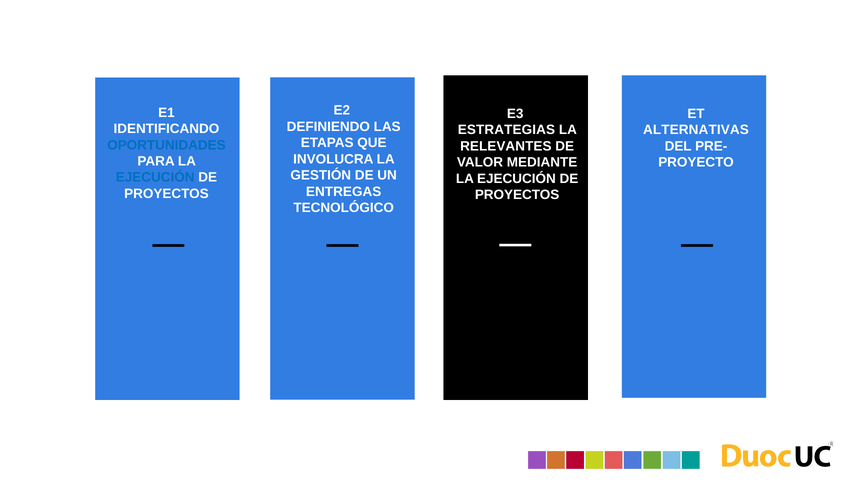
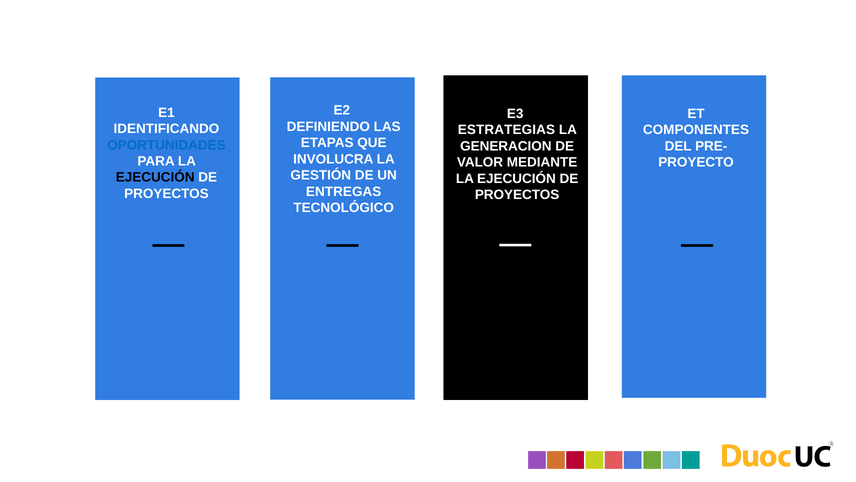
ALTERNATIVAS: ALTERNATIVAS -> COMPONENTES (696, 130)
RELEVANTES: RELEVANTES -> GENERACION (506, 146)
EJECUCIÓN colour: blue -> black (155, 177)
